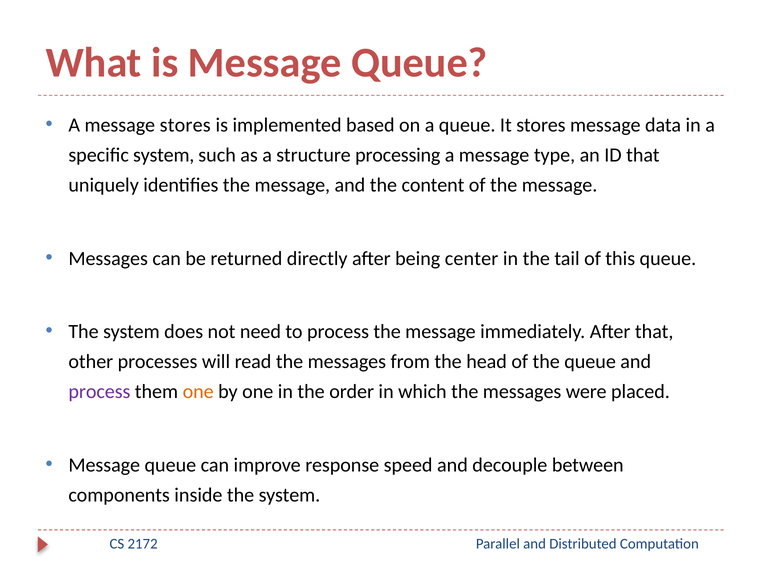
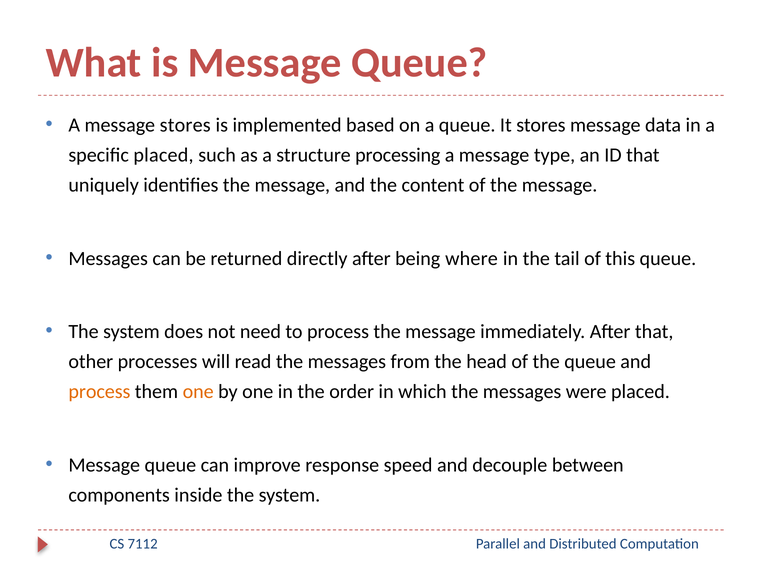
specific system: system -> placed (164, 155)
center: center -> where (472, 258)
process colour: purple -> orange (99, 391)
2172: 2172 -> 7112 (143, 543)
